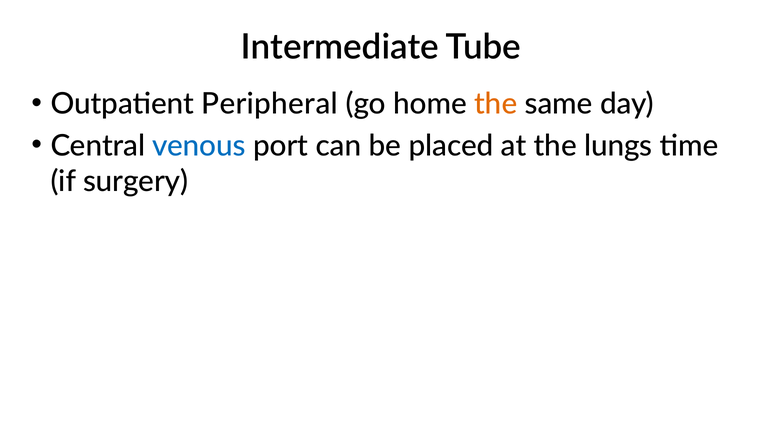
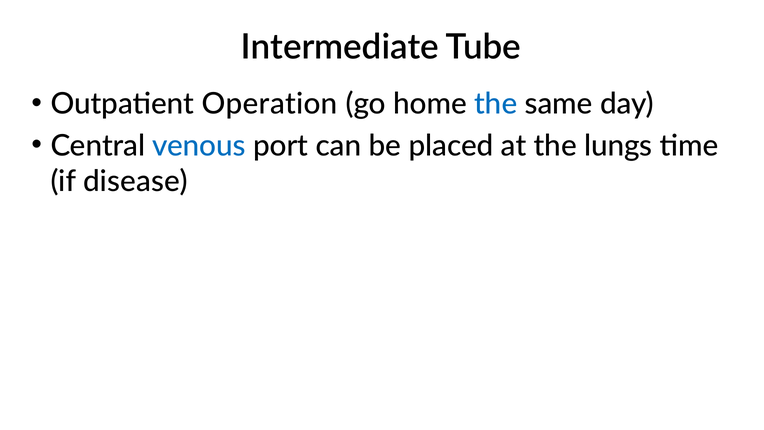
Peripheral: Peripheral -> Operation (270, 104)
the colour: orange -> blue (496, 104)
surgery: surgery -> disease (135, 181)
